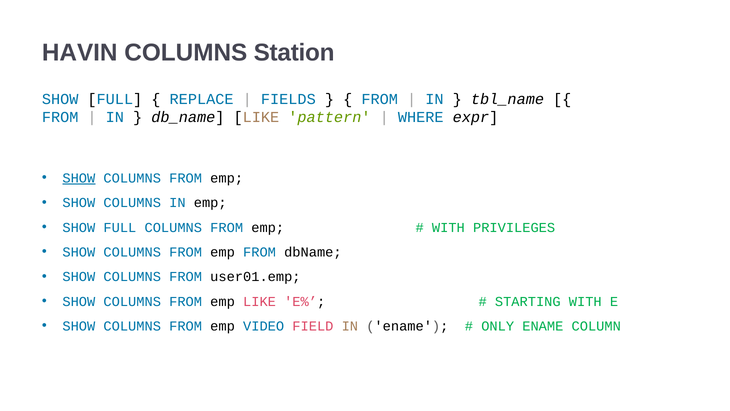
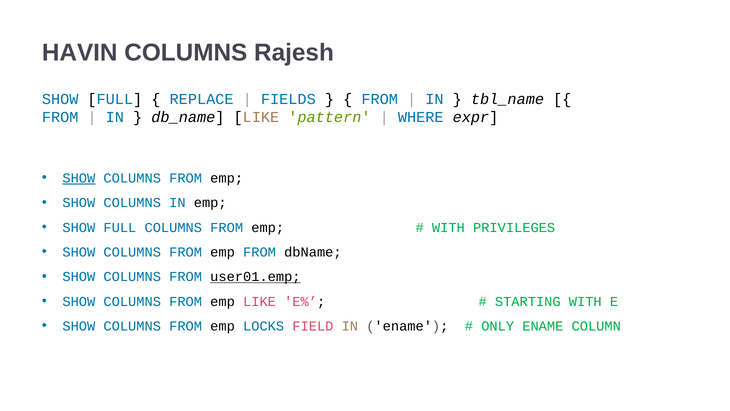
Station: Station -> Rajesh (294, 53)
user01.emp underline: none -> present (255, 277)
VIDEO: VIDEO -> LOCKS (264, 326)
